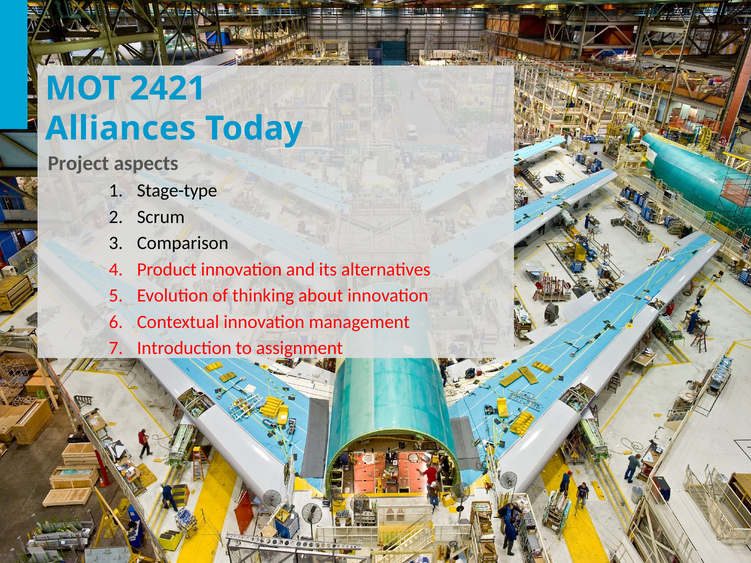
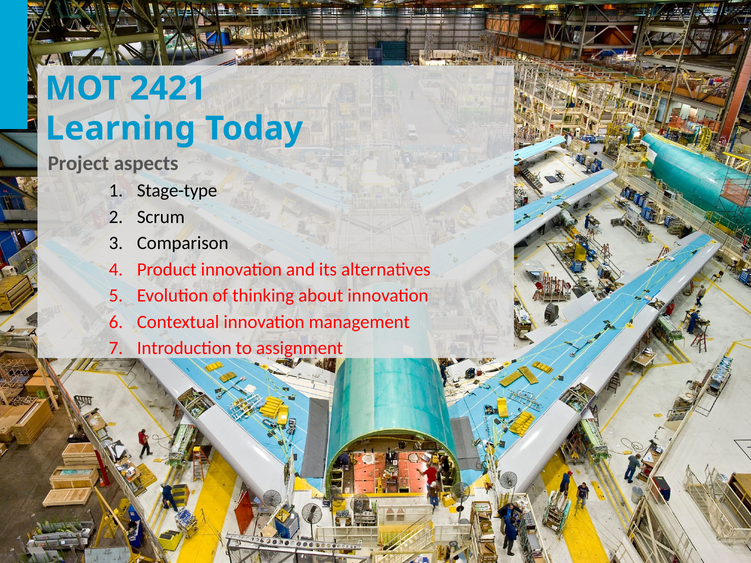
Alliances: Alliances -> Learning (121, 129)
